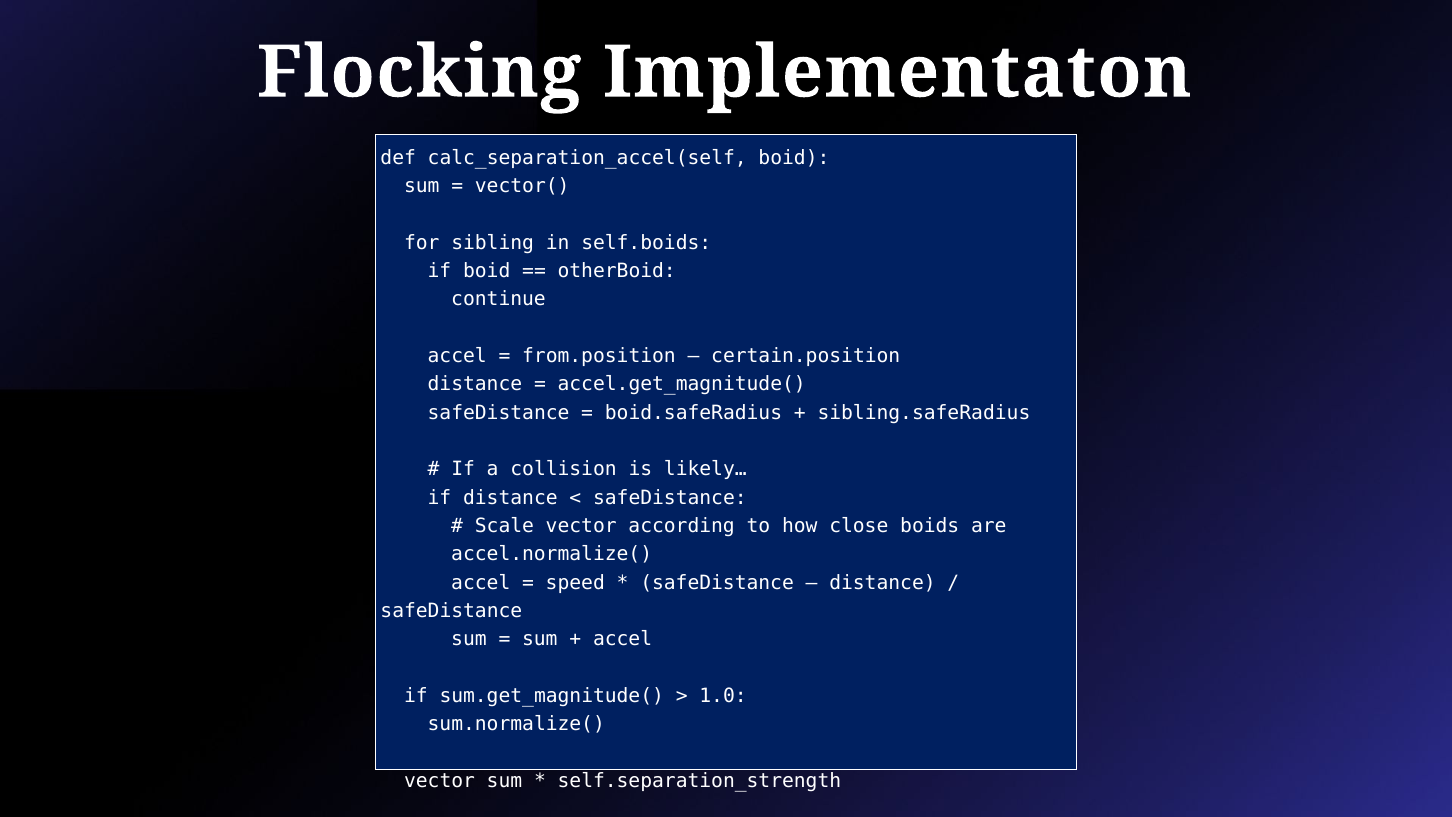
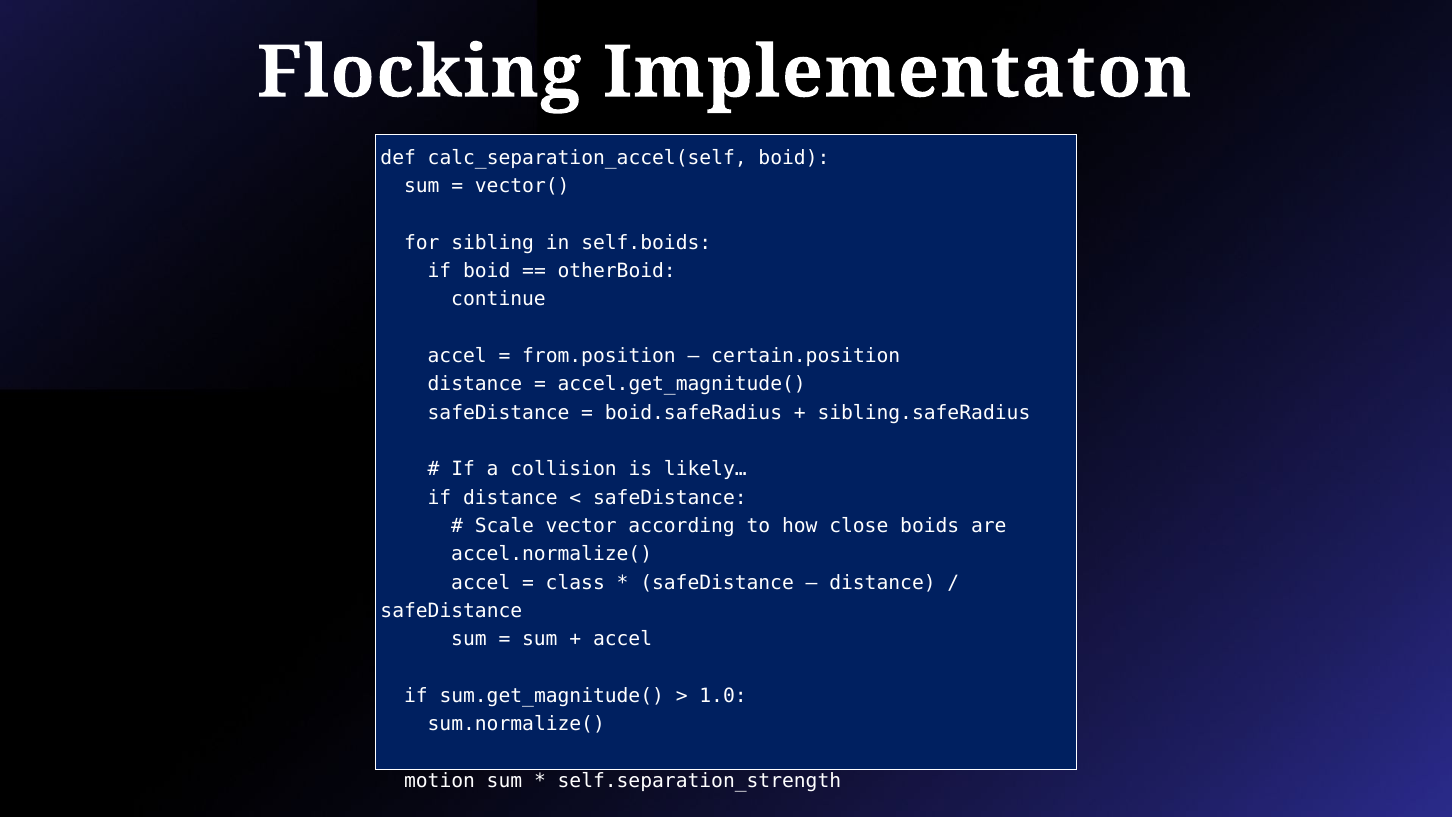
speed: speed -> class (575, 583)
vector: vector -> motion (440, 781)
